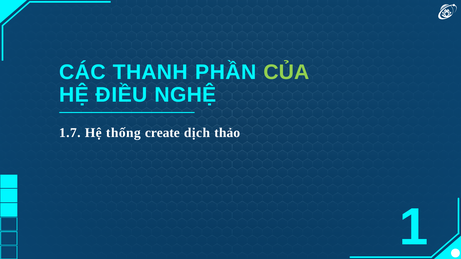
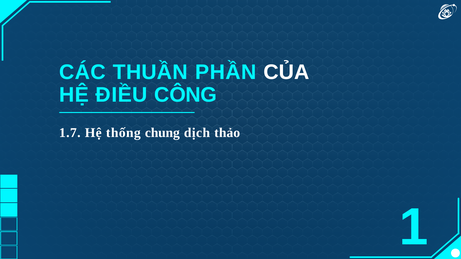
THANH: THANH -> THUẦN (150, 72)
CỦA colour: light green -> white (286, 72)
NGHỆ: NGHỆ -> CÔNG (186, 95)
create: create -> chung (162, 133)
